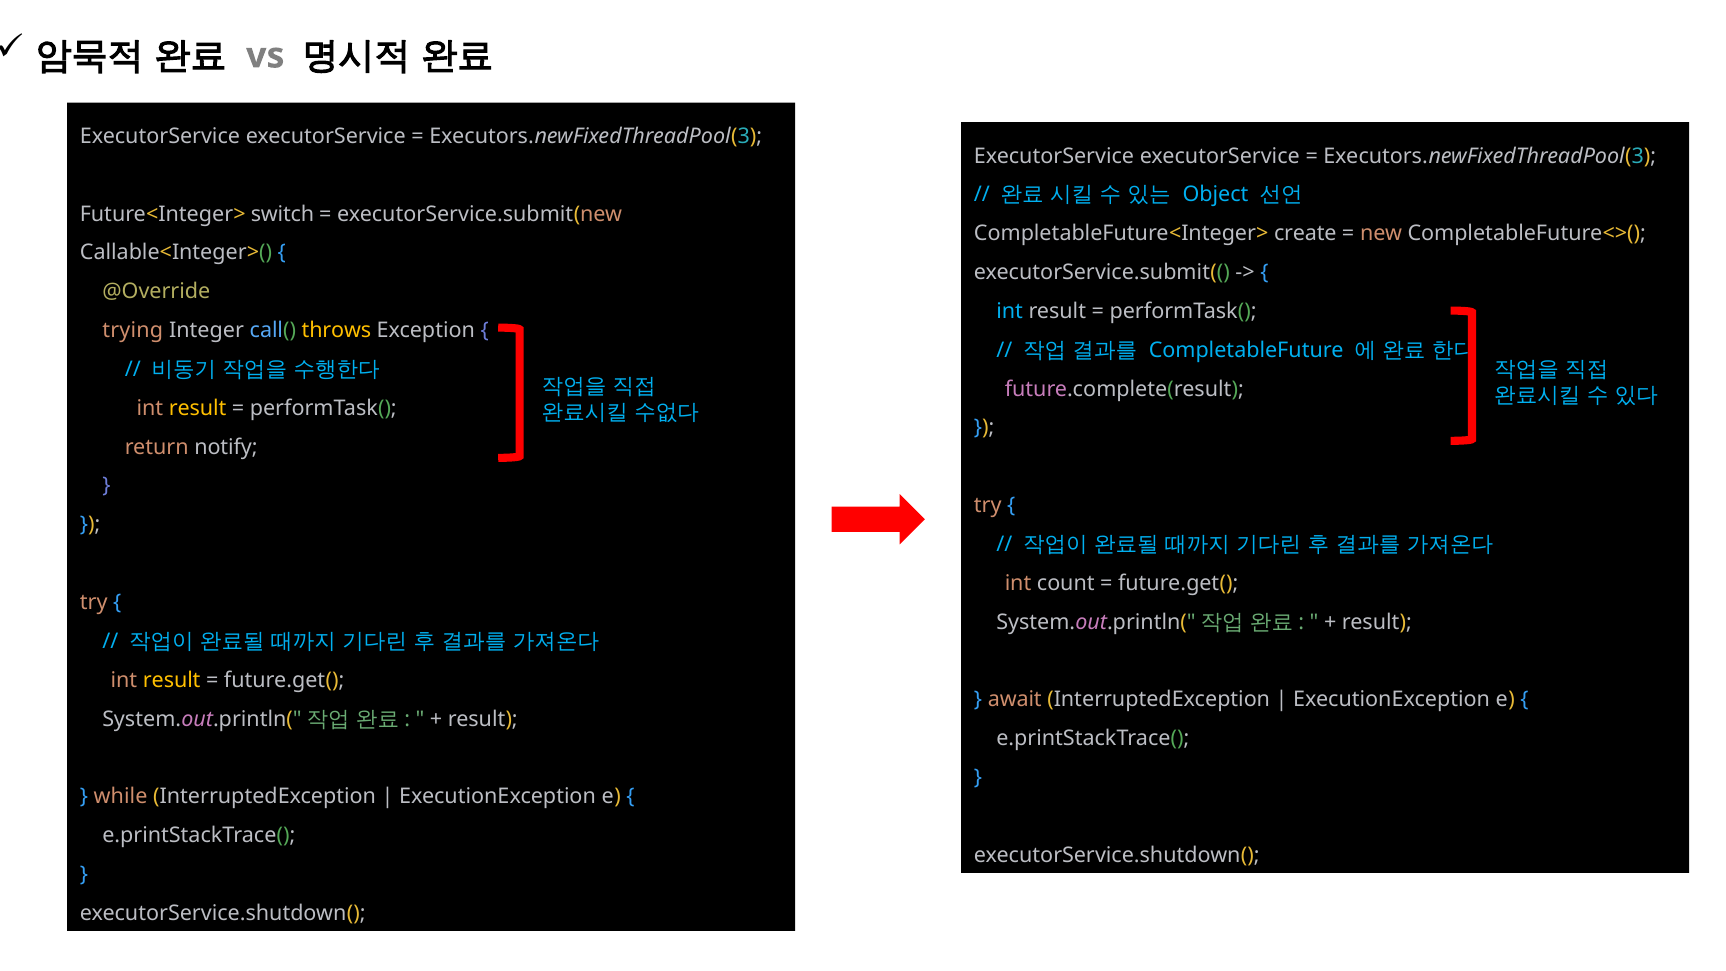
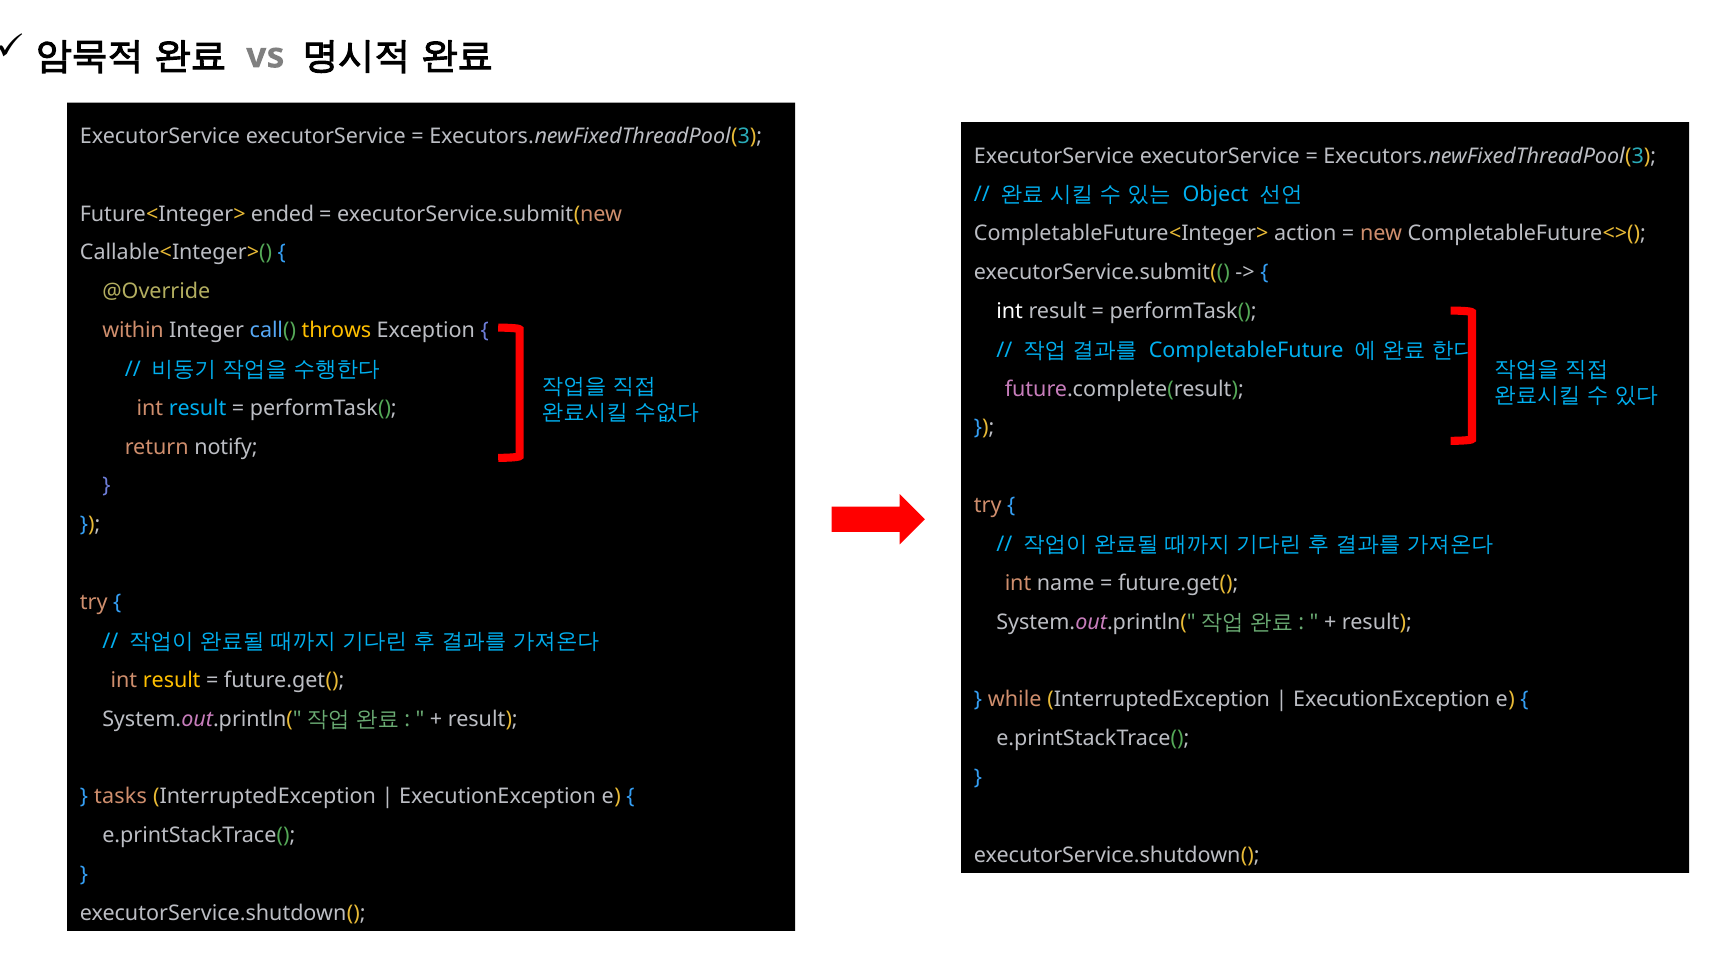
switch: switch -> ended (282, 214)
create: create -> action (1305, 234)
int colour: light blue -> white (1010, 311)
trying: trying -> within (133, 330)
result colour: yellow -> light blue (198, 408)
count: count -> name (1066, 583)
await: await -> while (1015, 700)
while: while -> tasks (121, 796)
